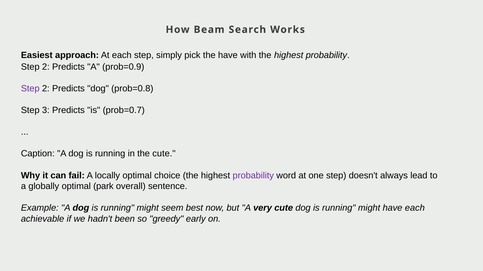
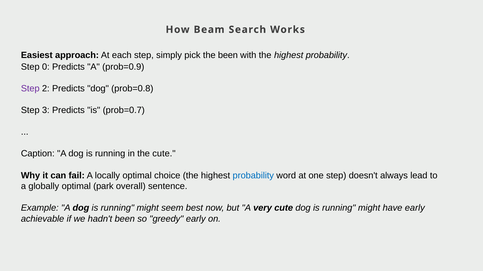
the have: have -> been (228, 55)
2: 2 -> 0 (46, 67)
probability colour: purple -> blue (253, 176)
have each: each -> early (415, 208)
